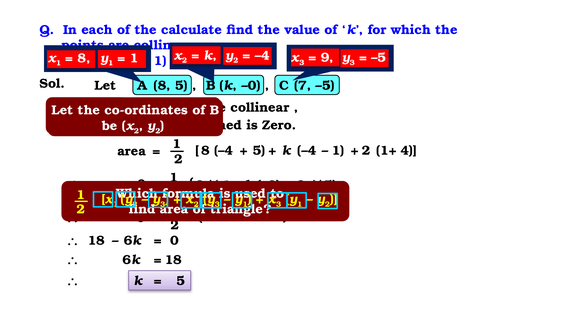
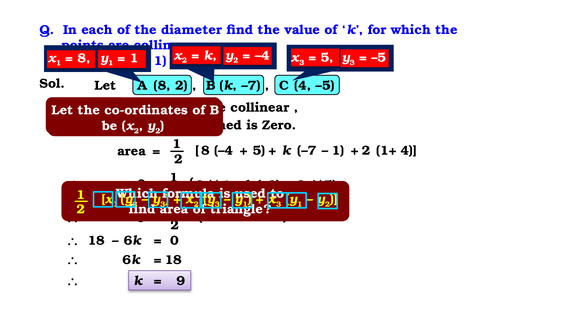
calculate: calculate -> diameter (192, 30)
9: 9 -> 5 (327, 58)
8 5: 5 -> 2 (181, 86)
B k –0: –0 -> –7 (251, 86)
C 7: 7 -> 4 (303, 86)
–4: –4 -> –7 (307, 151)
5: 5 -> 9 (181, 281)
